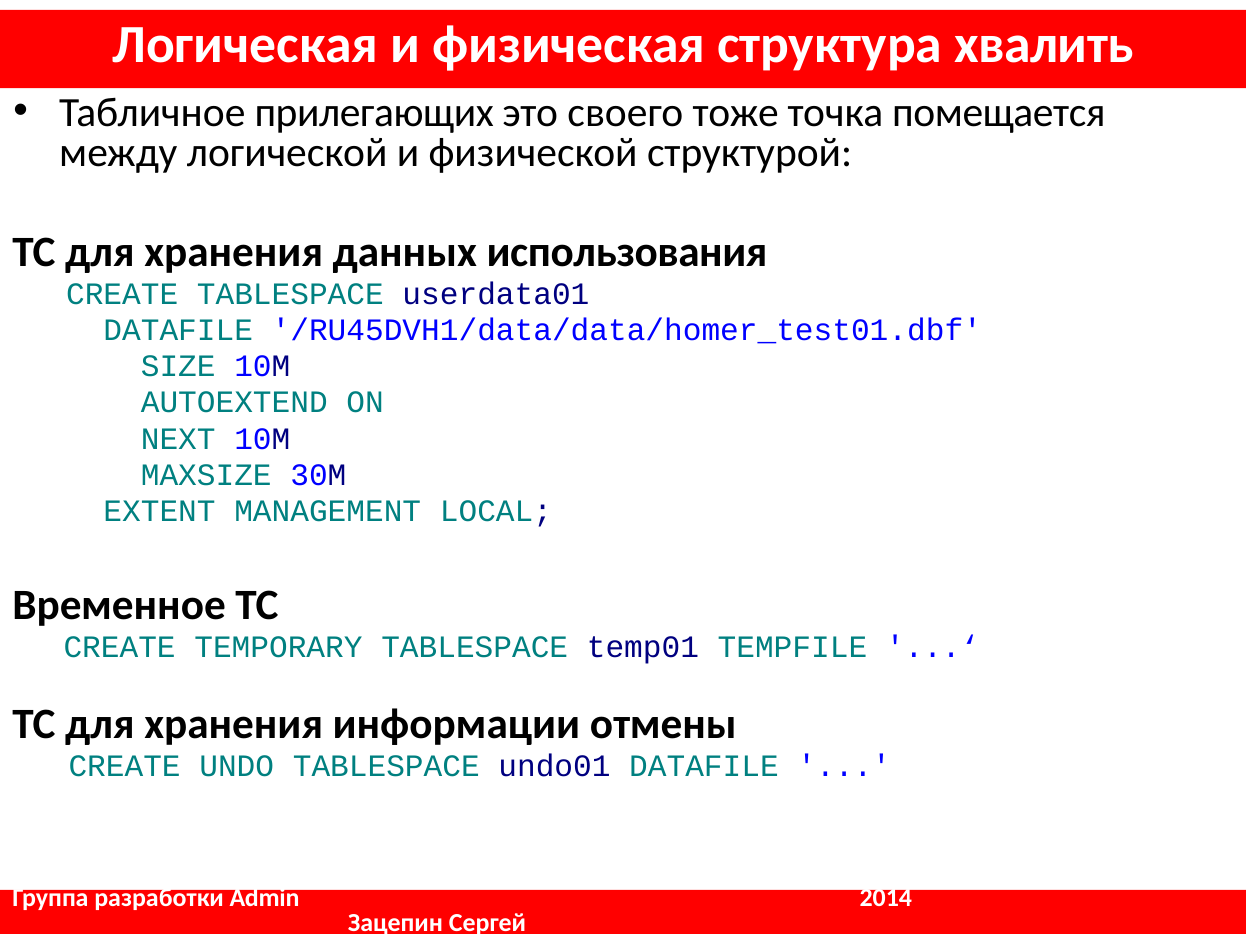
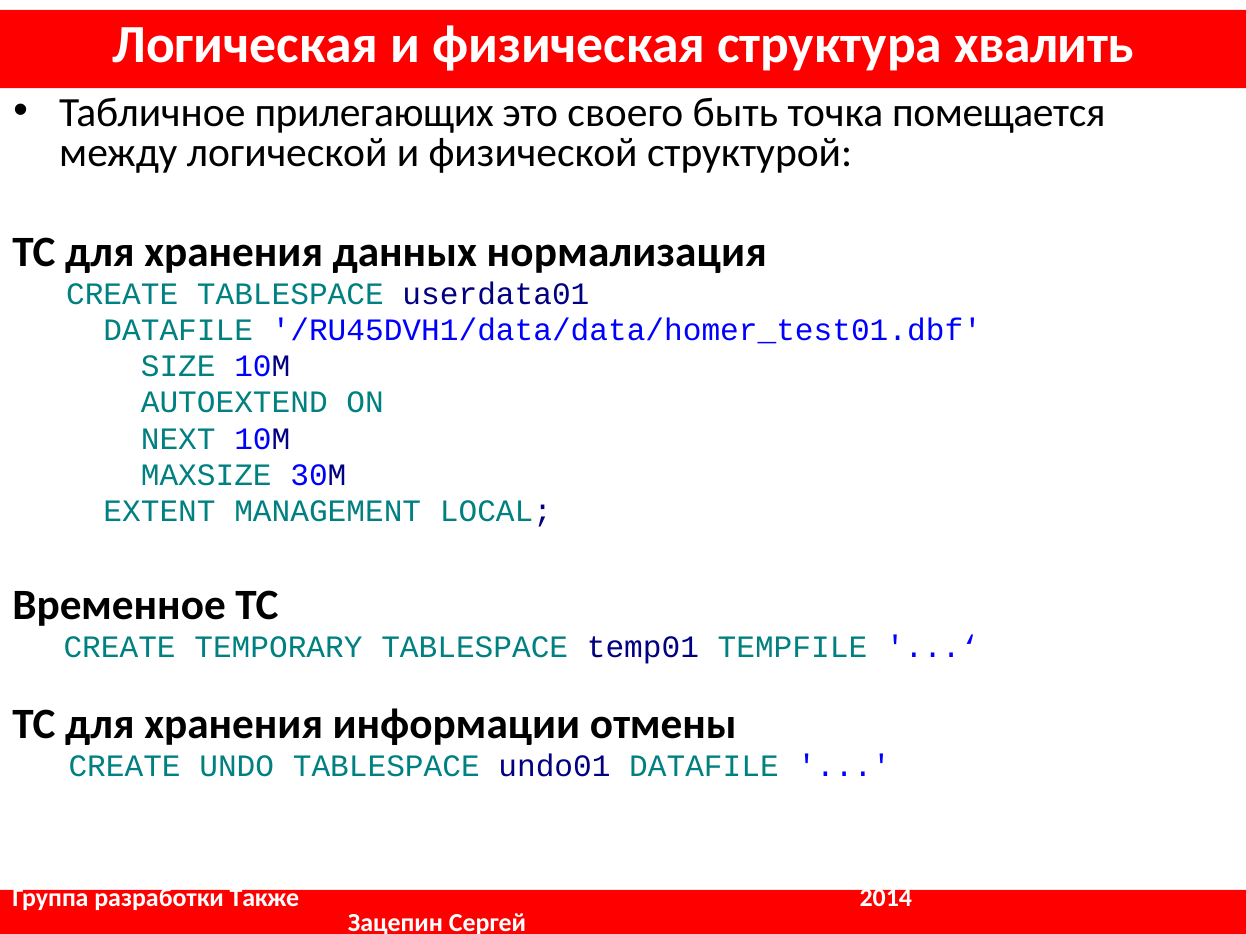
тоже: тоже -> быть (735, 113)
использования: использования -> нормализация (627, 252)
Admin: Admin -> Также (264, 899)
